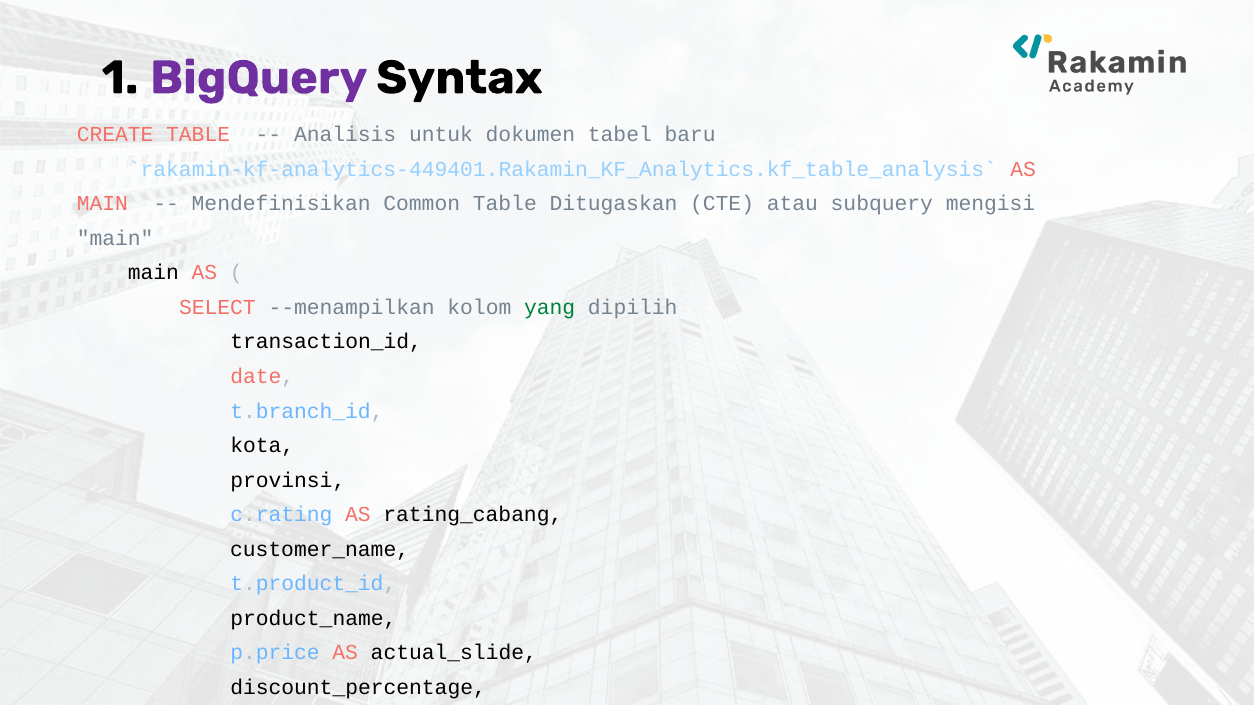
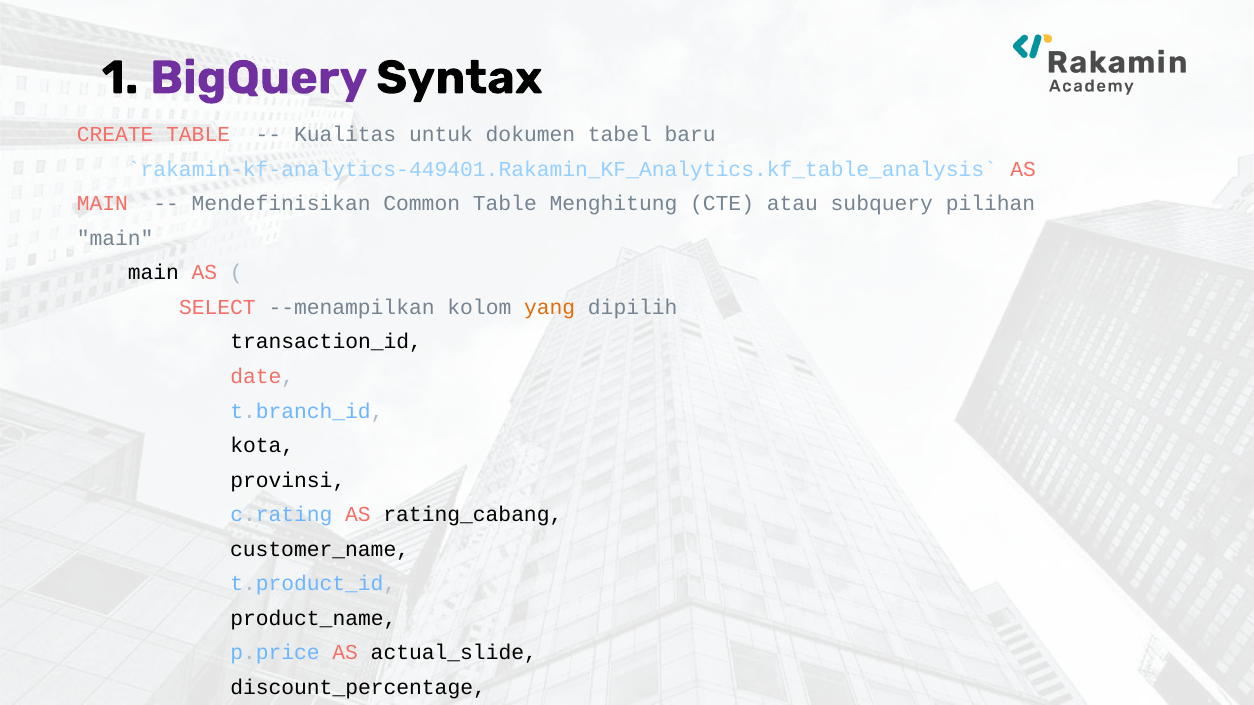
Analisis: Analisis -> Kualitas (345, 135)
Ditugaskan: Ditugaskan -> Menghitung (613, 204)
mengisi: mengisi -> pilihan (991, 204)
yang colour: green -> orange (550, 308)
